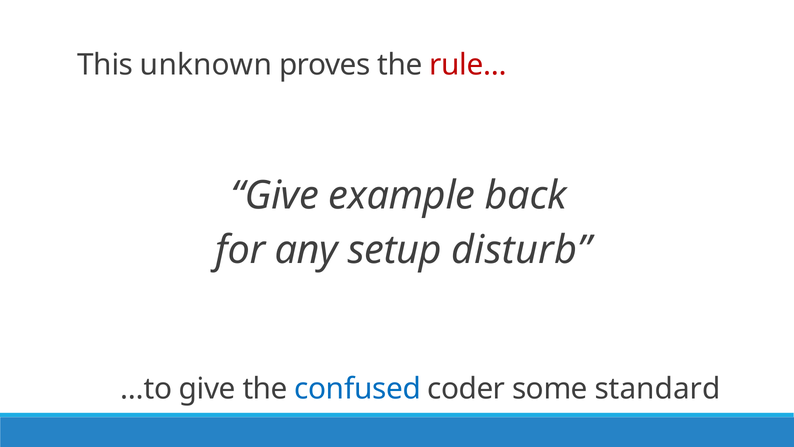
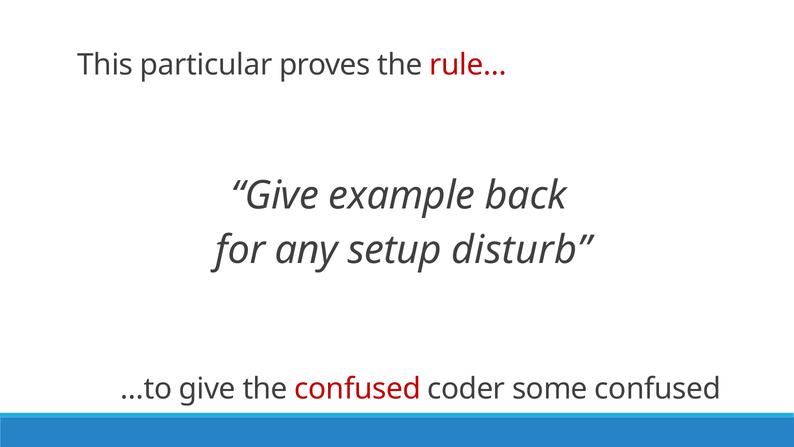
unknown: unknown -> particular (206, 65)
confused colour: blue -> red (358, 389)
some standard: standard -> confused (658, 389)
